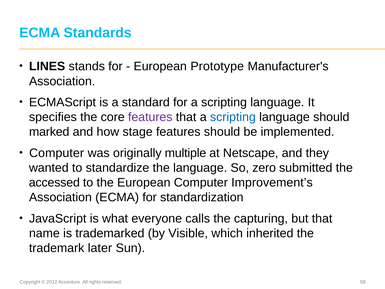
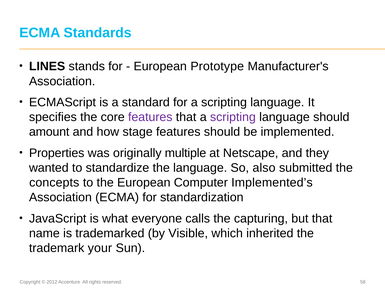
scripting colour: blue -> purple (233, 117)
marked: marked -> amount (49, 132)
Computer: Computer -> Properties (57, 153)
zero: zero -> also (264, 168)
accessed: accessed -> concepts (54, 182)
Improvement’s: Improvement’s -> Implemented’s (272, 182)
later: later -> your (100, 248)
